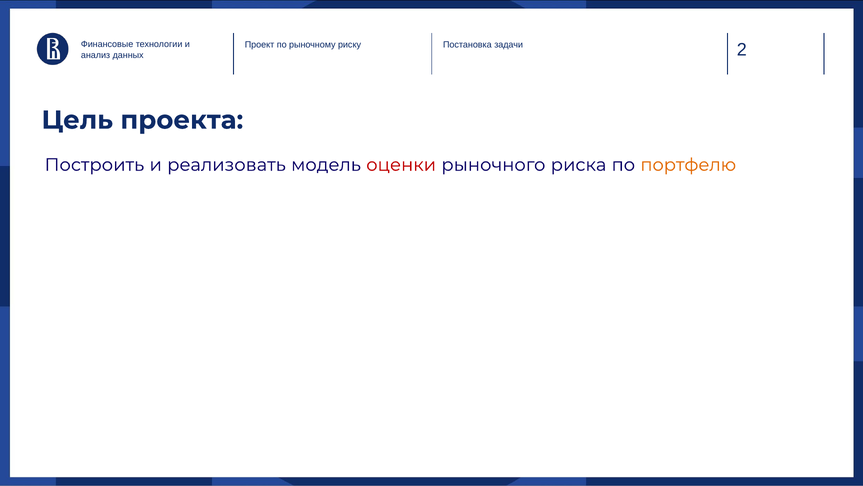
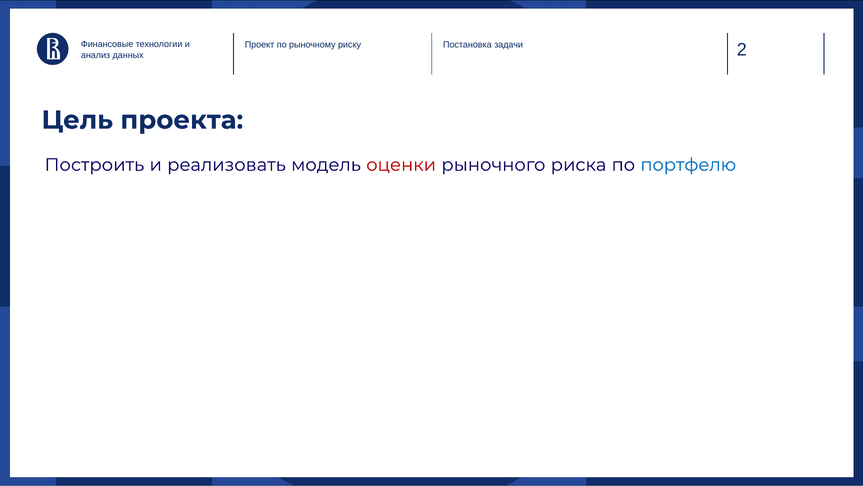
портфелю colour: orange -> blue (688, 165)
